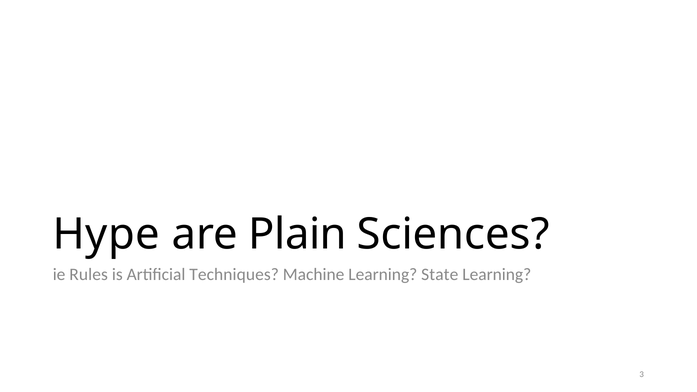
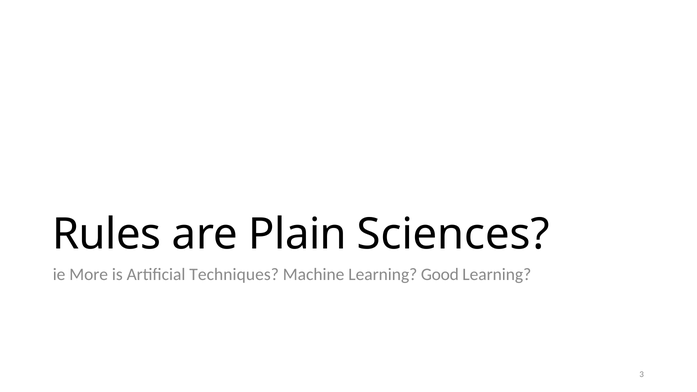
Hype: Hype -> Rules (107, 234)
Rules: Rules -> More (89, 274)
State: State -> Good (440, 274)
